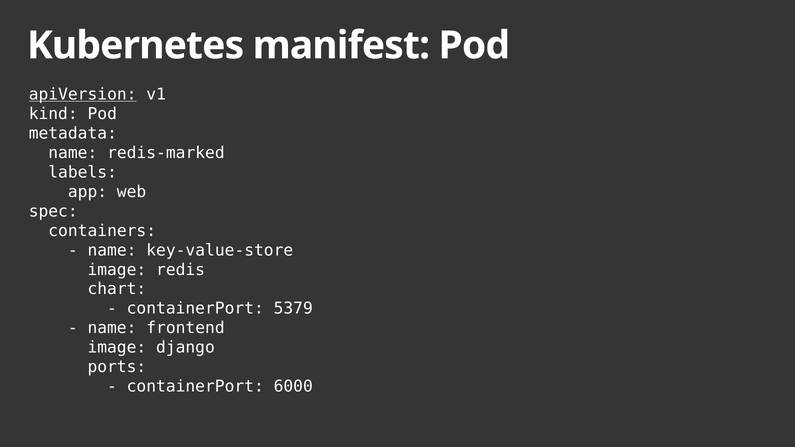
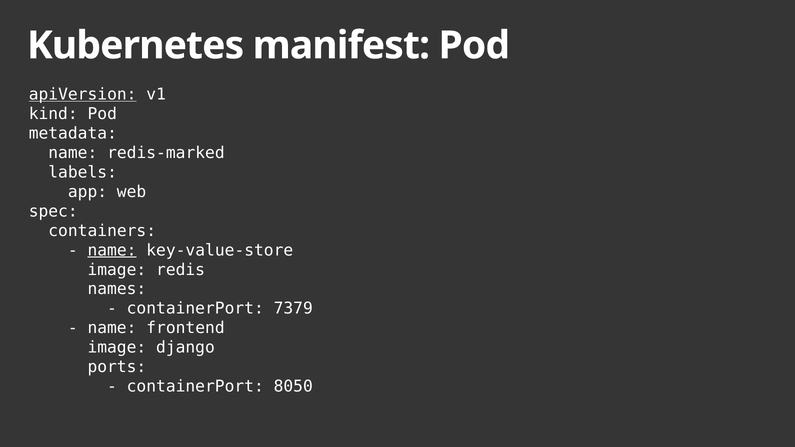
name underline: none -> present (112, 250)
chart: chart -> names (117, 289)
5379: 5379 -> 7379 (293, 309)
6000: 6000 -> 8050 (293, 387)
